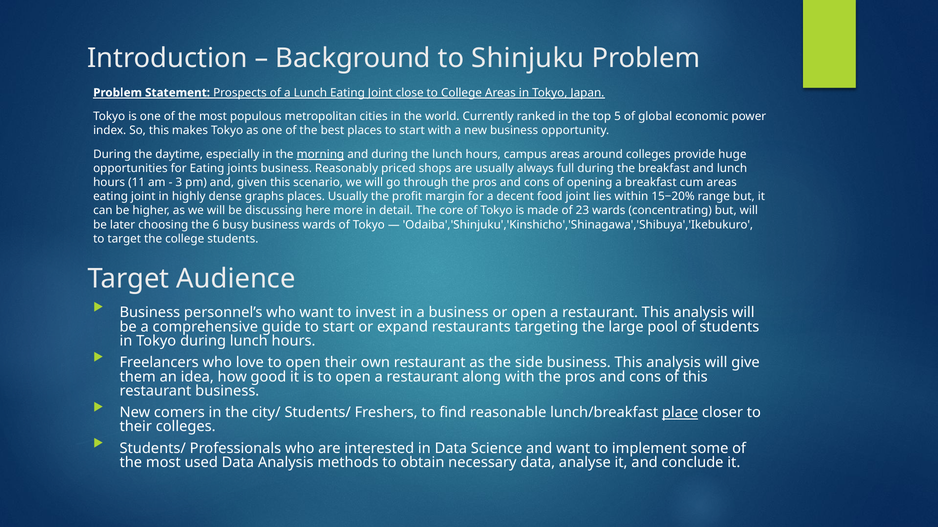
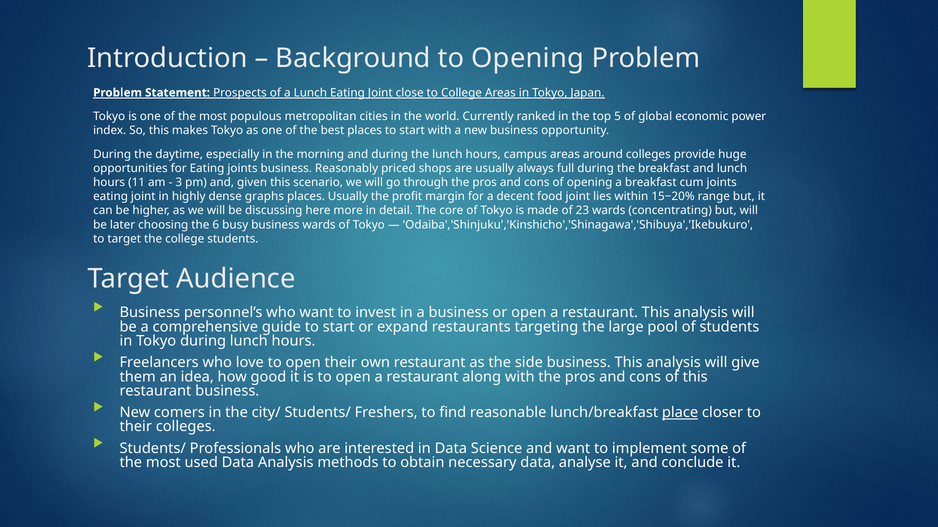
to Shinjuku: Shinjuku -> Opening (528, 58)
morning underline: present -> none (320, 155)
cum areas: areas -> joints (722, 183)
